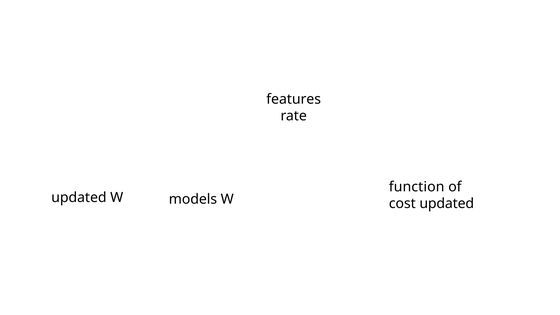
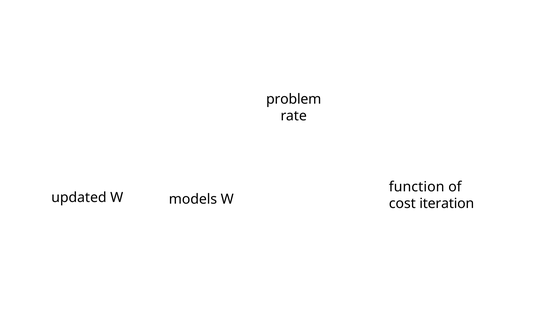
features: features -> problem (294, 99)
cost updated: updated -> iteration (447, 204)
